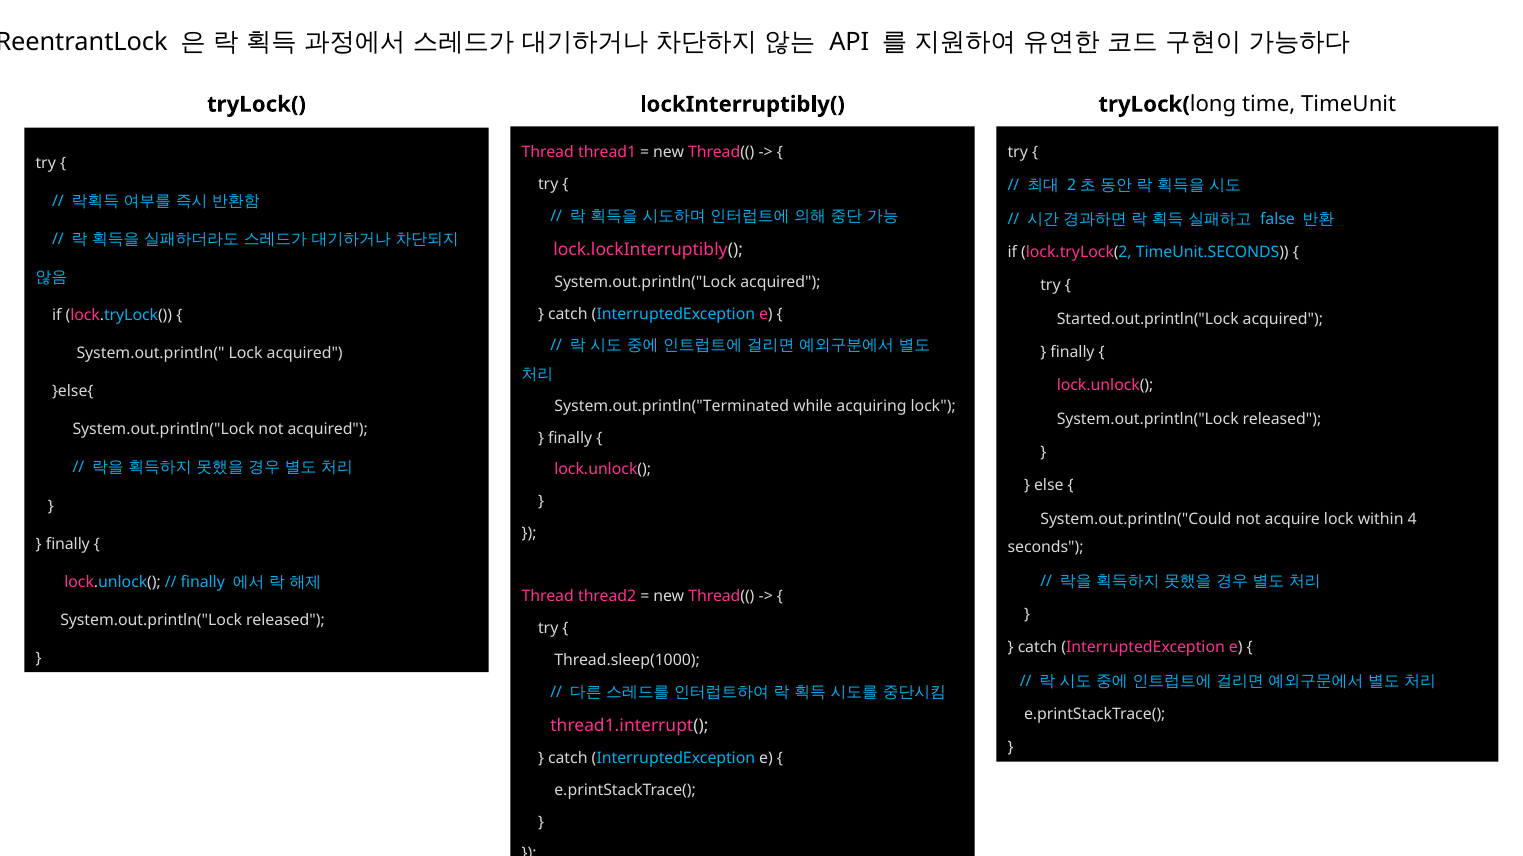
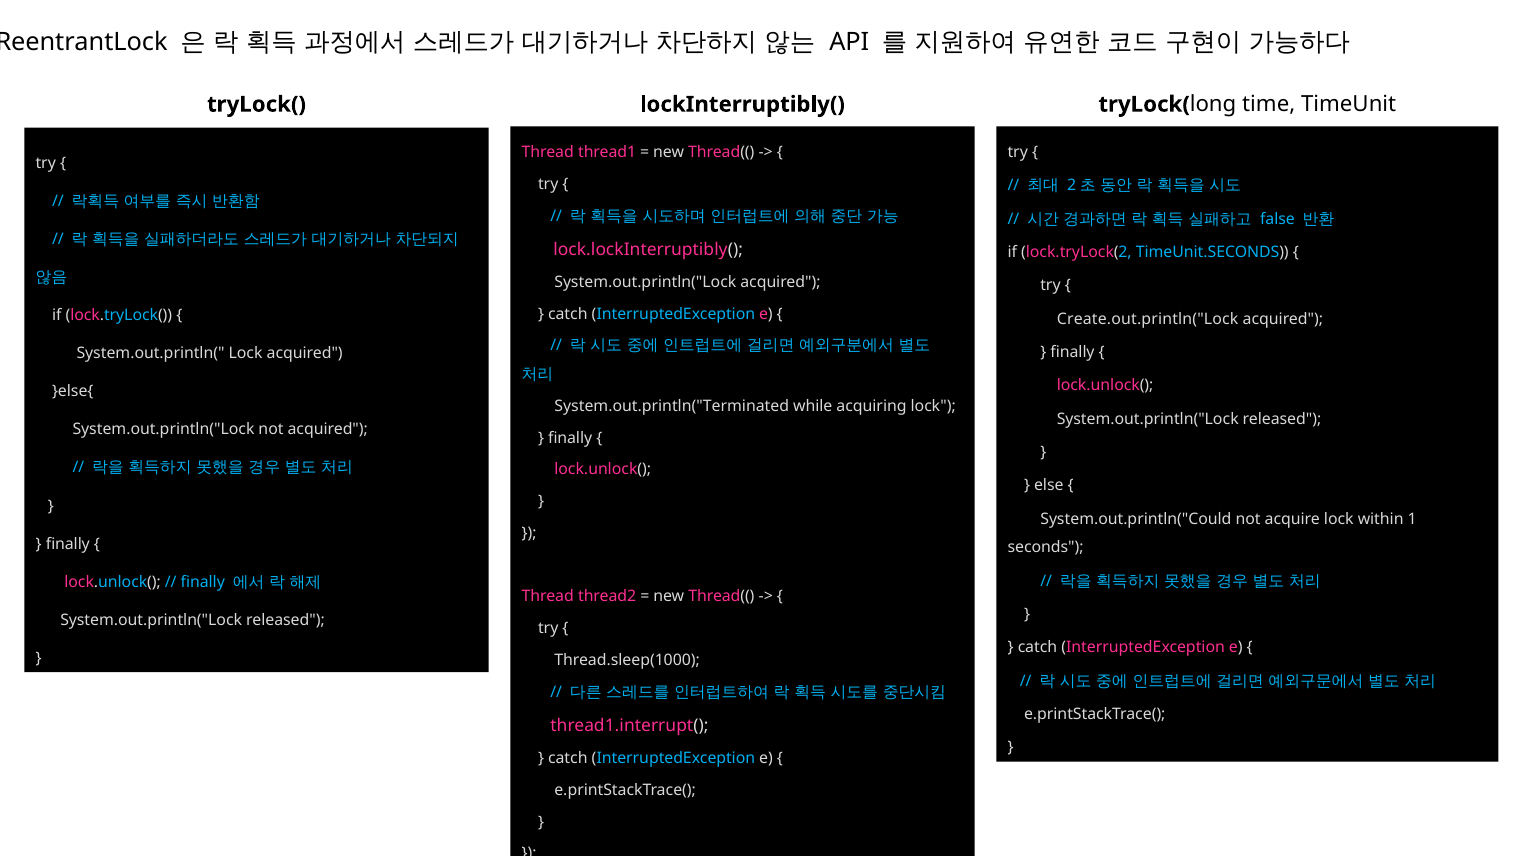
Started.out.println("Lock: Started.out.println("Lock -> Create.out.println("Lock (1148, 319)
4: 4 -> 1 (1412, 519)
